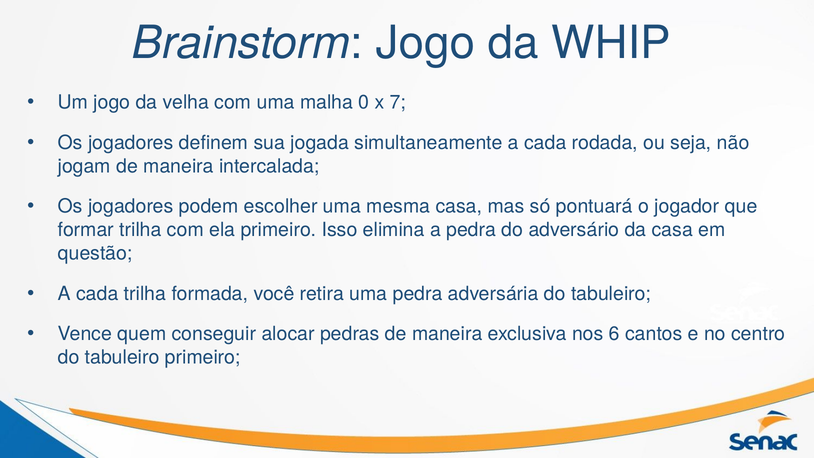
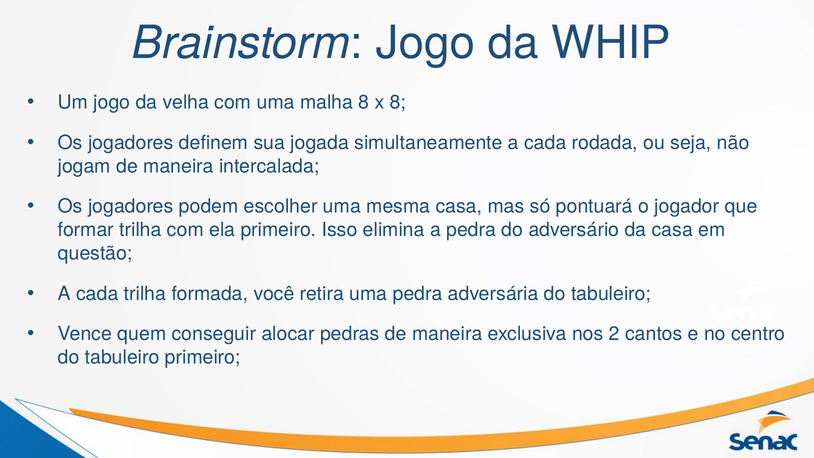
malha 0: 0 -> 8 (364, 102)
x 7: 7 -> 8 (398, 102)
6: 6 -> 2 (614, 334)
